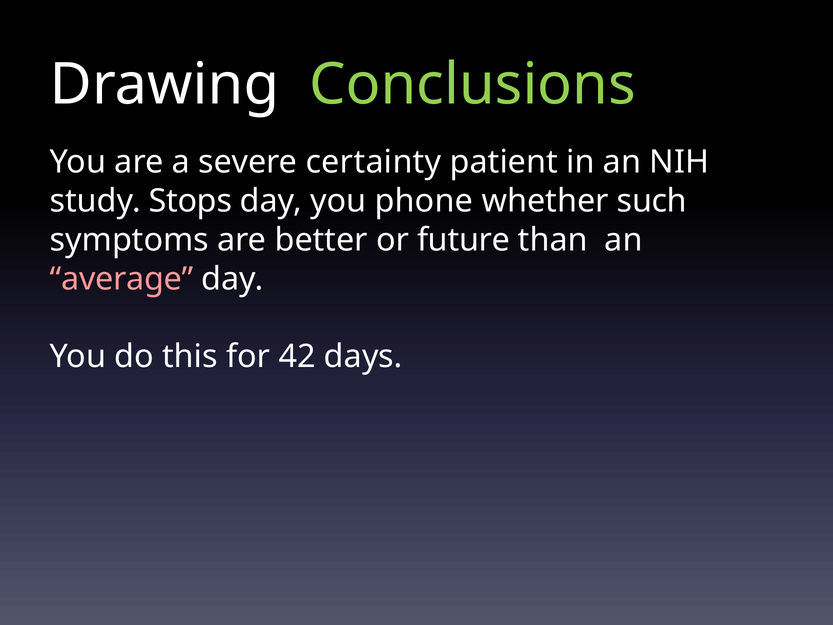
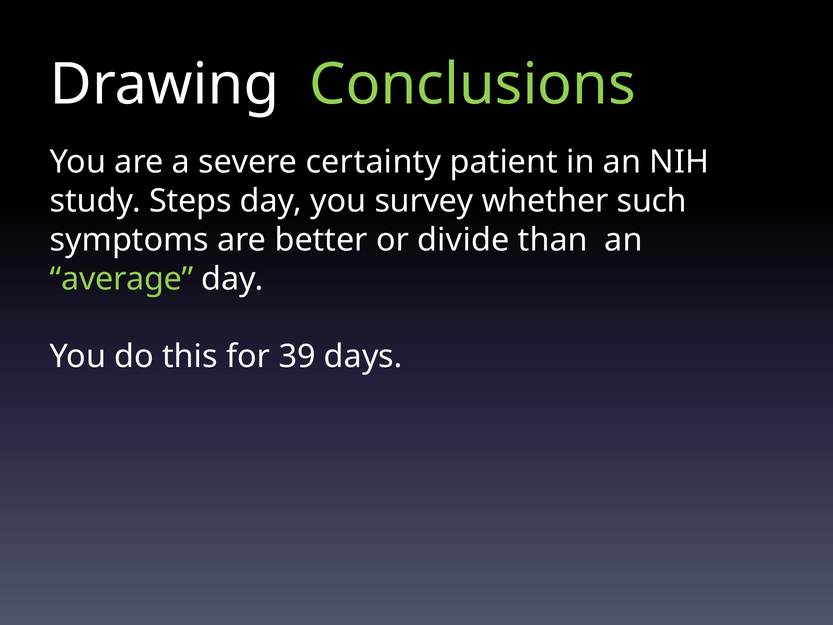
Stops: Stops -> Steps (190, 201)
phone: phone -> survey (424, 201)
future: future -> divide (463, 240)
average colour: pink -> light green (122, 279)
42: 42 -> 39 (297, 357)
